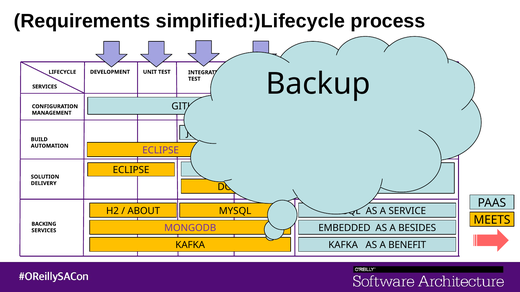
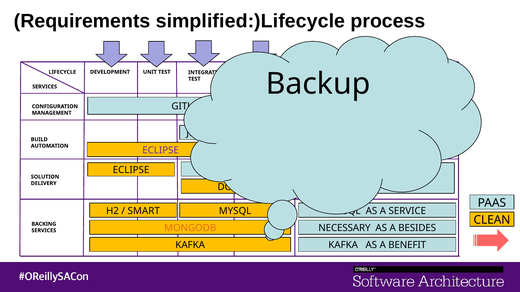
ABOUT: ABOUT -> SMART (144, 211)
MEETS: MEETS -> CLEAN (492, 220)
MONGODB colour: purple -> orange (190, 228)
EMBEDDED: EMBEDDED -> NECESSARY (344, 228)
